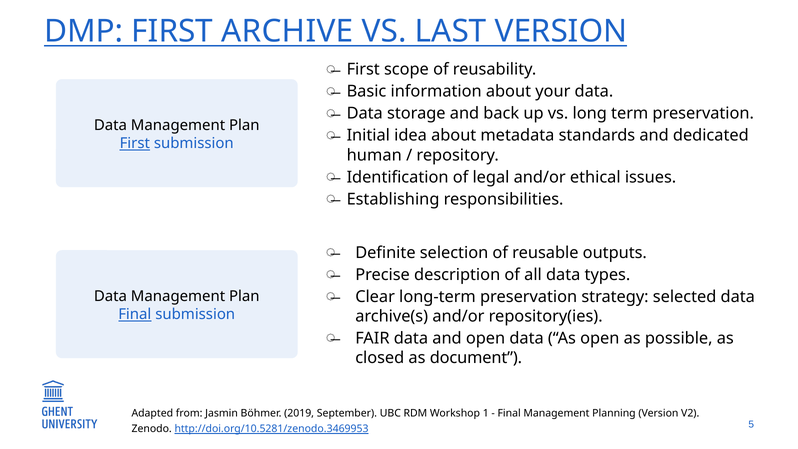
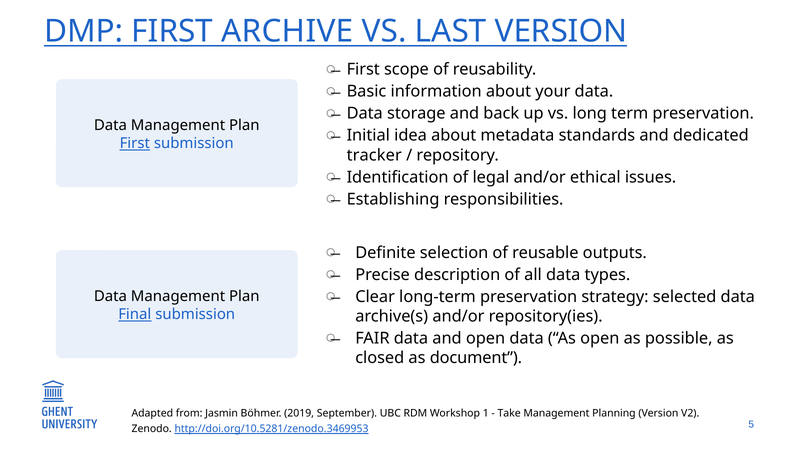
human: human -> tracker (374, 155)
Final: Final -> Take (509, 413)
